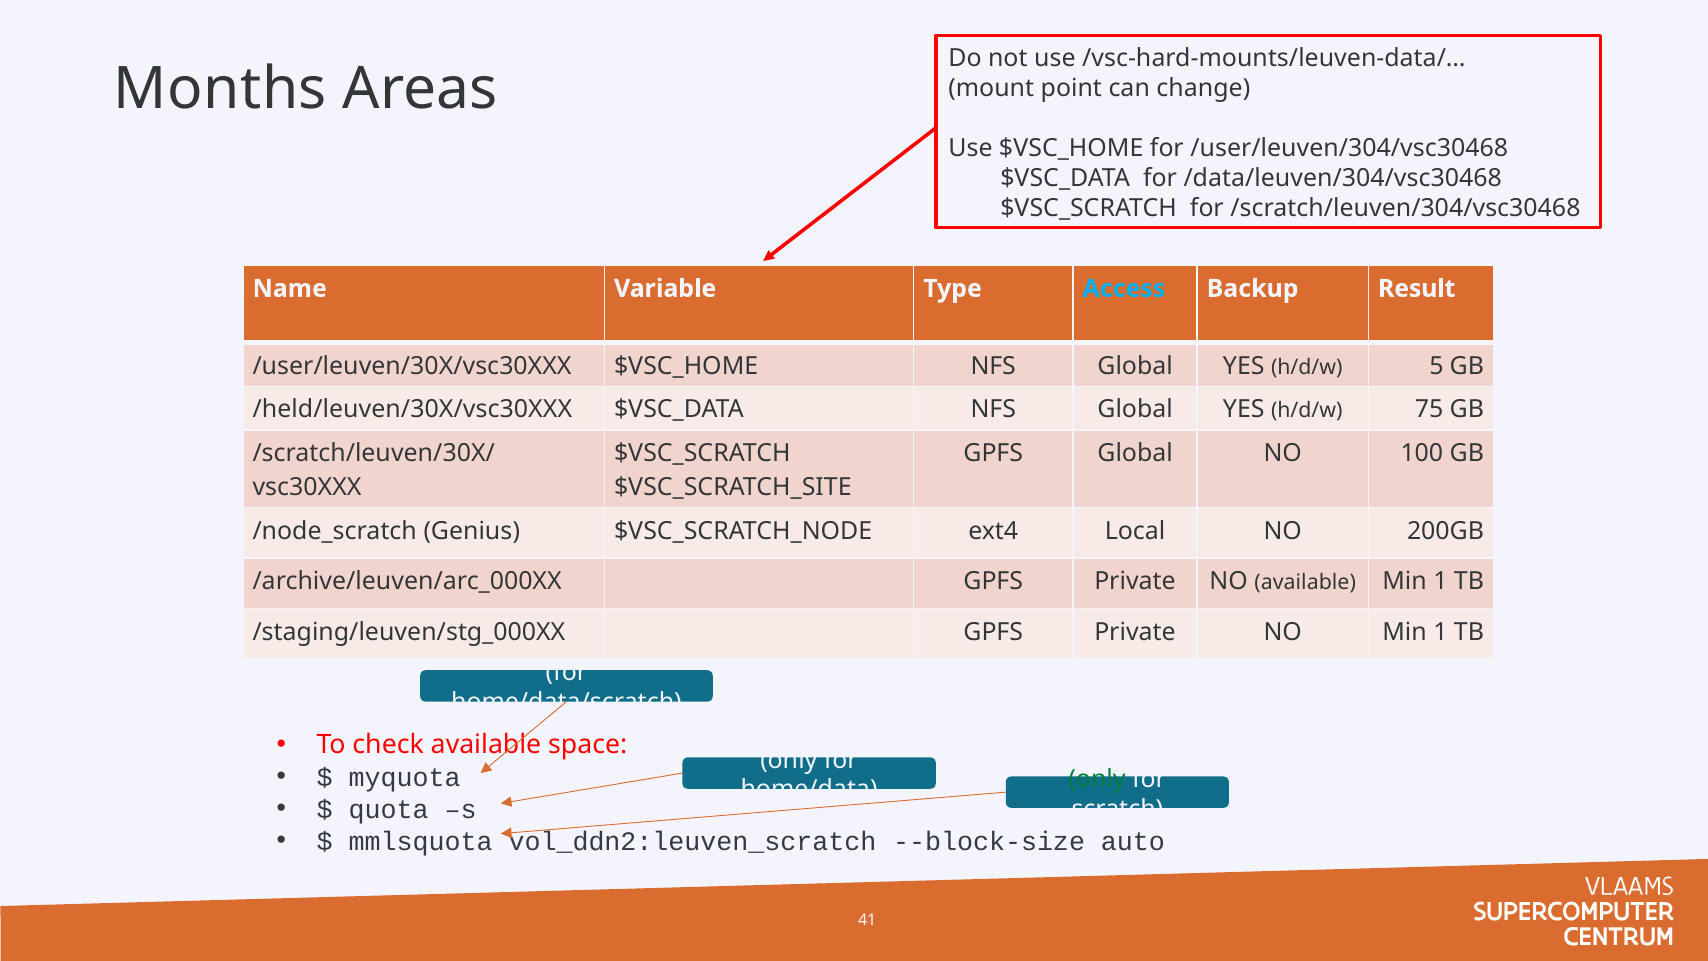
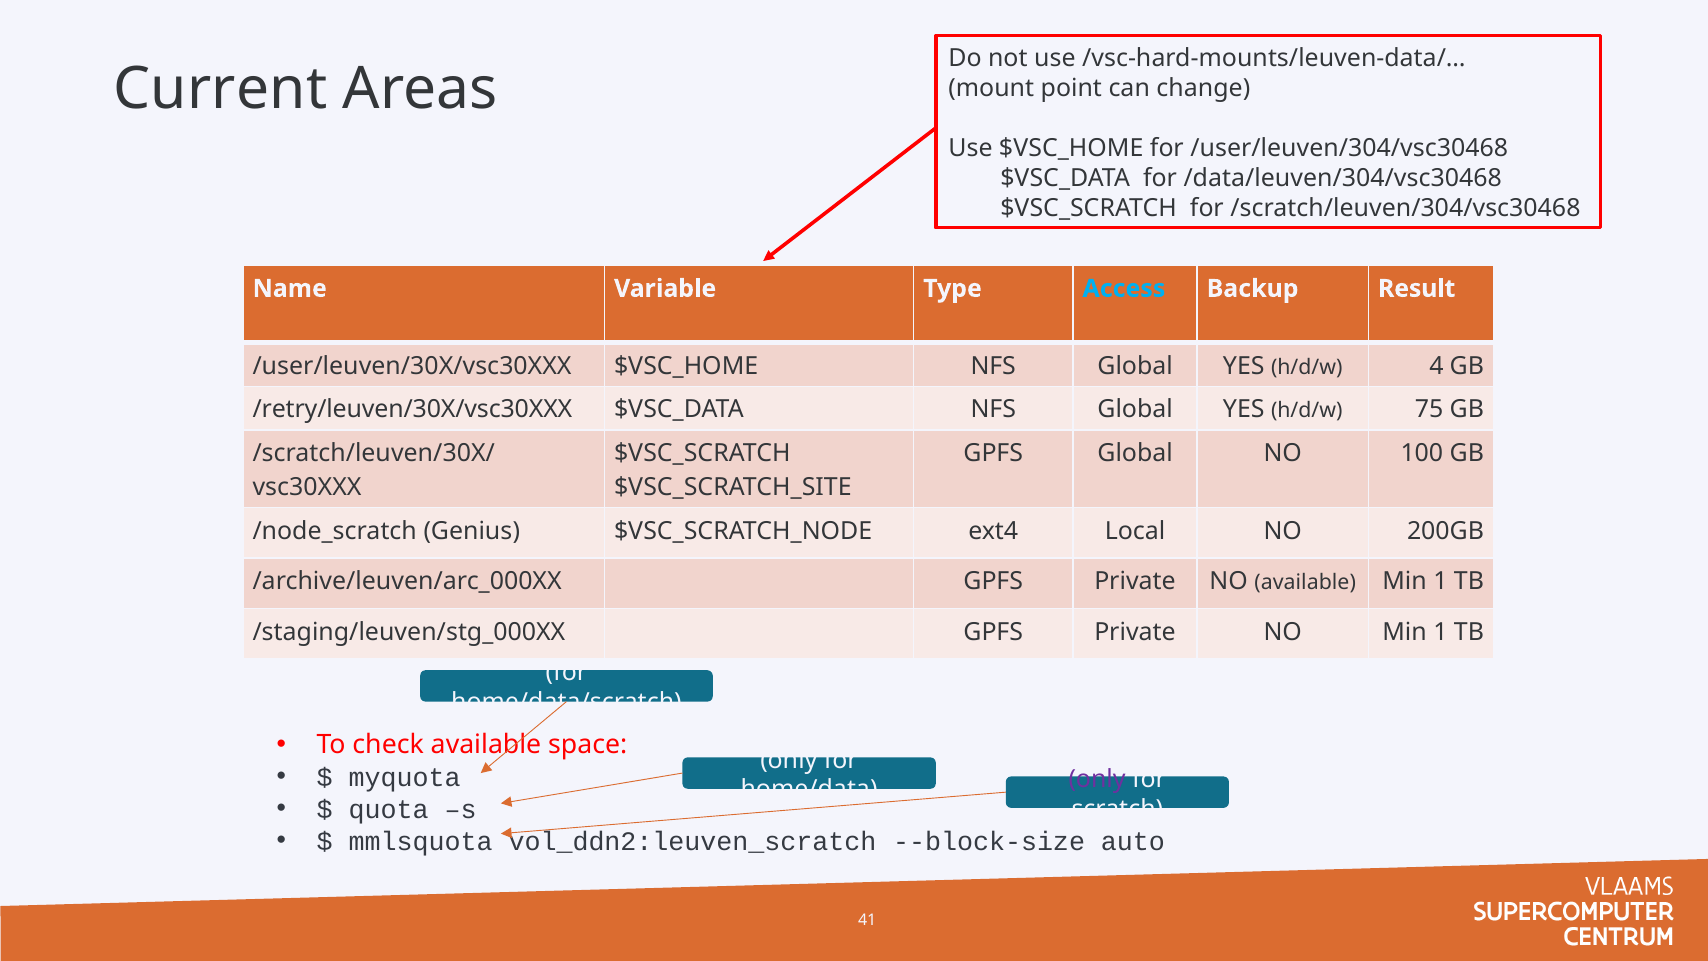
Months: Months -> Current (221, 89)
5: 5 -> 4 (1436, 366)
/held/leuven/30X/vsc30XXX: /held/leuven/30X/vsc30XXX -> /retry/leuven/30X/vsc30XXX (412, 410)
only colour: green -> purple (1097, 779)
